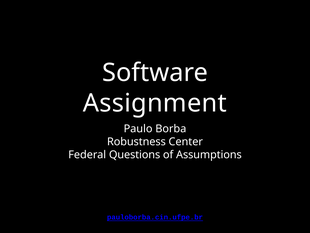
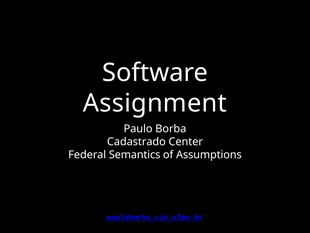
Robustness: Robustness -> Cadastrado (136, 141)
Questions: Questions -> Semantics (135, 155)
